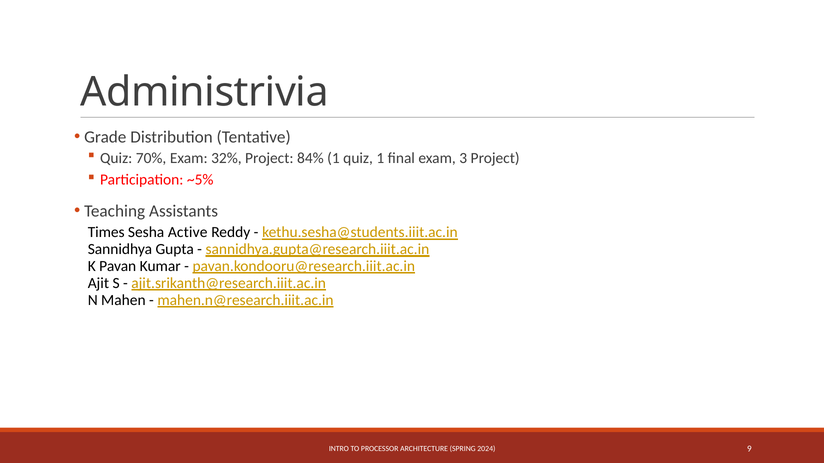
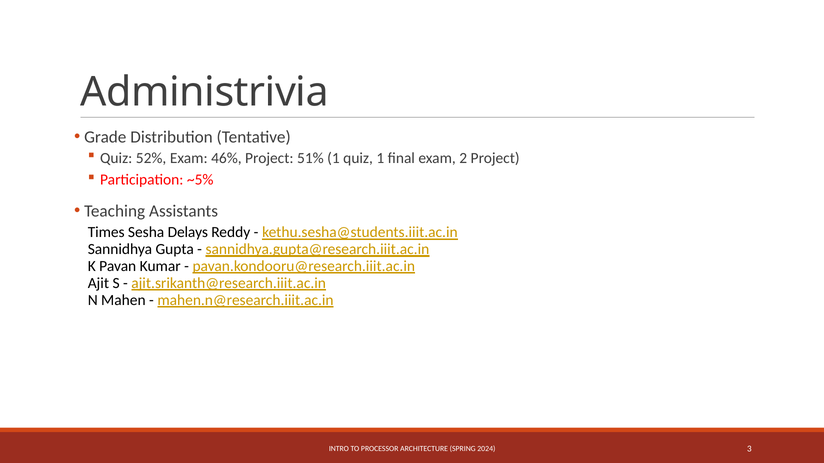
70%: 70% -> 52% (151, 158)
32%: 32% -> 46% (226, 158)
84%: 84% -> 51% (310, 158)
3: 3 -> 2 (463, 158)
Active: Active -> Delays (188, 233)
9: 9 -> 3 (749, 449)
